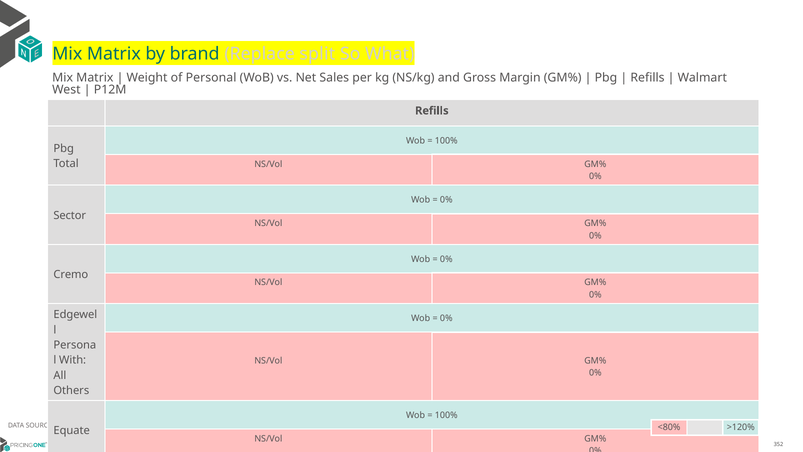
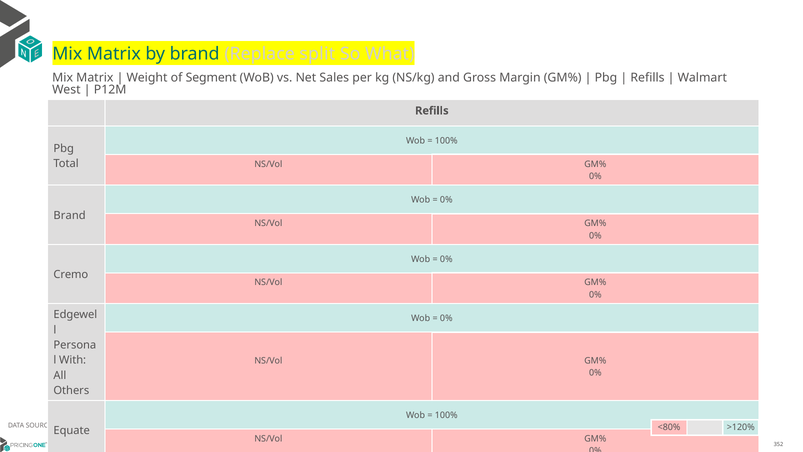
Personal: Personal -> Segment (211, 77)
Sector: Sector -> Brand (70, 215)
